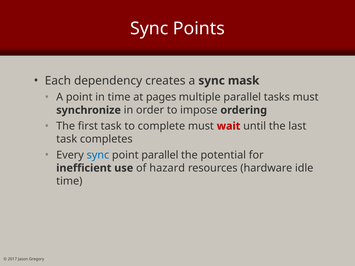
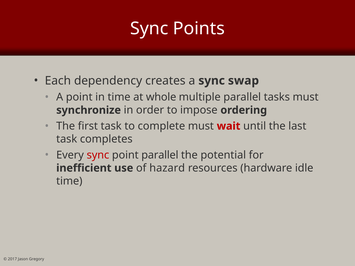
mask: mask -> swap (243, 81)
pages: pages -> whole (161, 97)
sync colour: blue -> red (98, 155)
